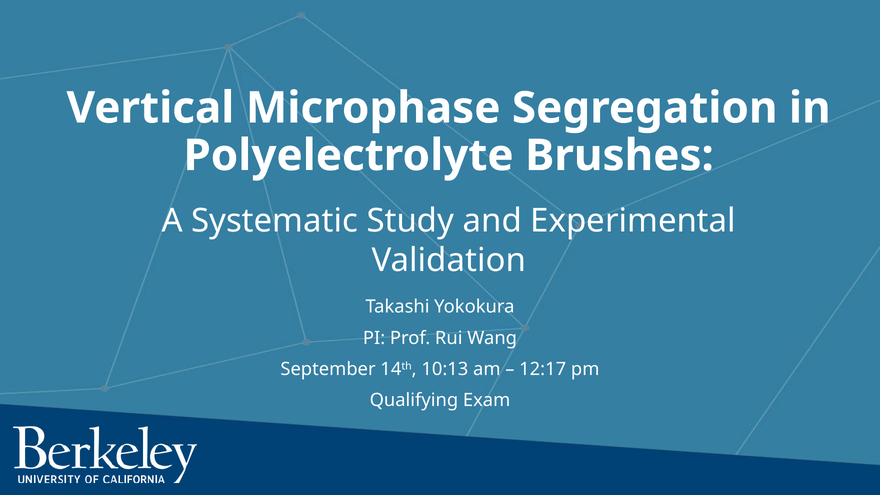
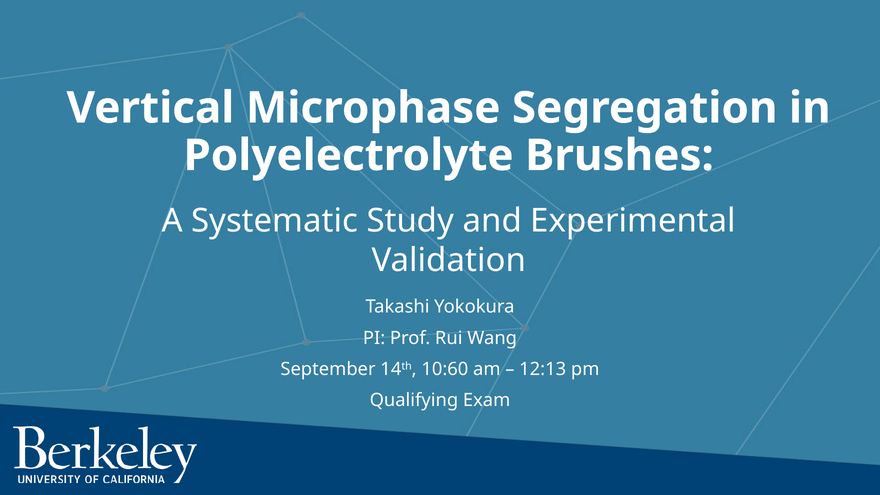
10:13: 10:13 -> 10:60 (445, 369)
12:17: 12:17 -> 12:13 (543, 369)
